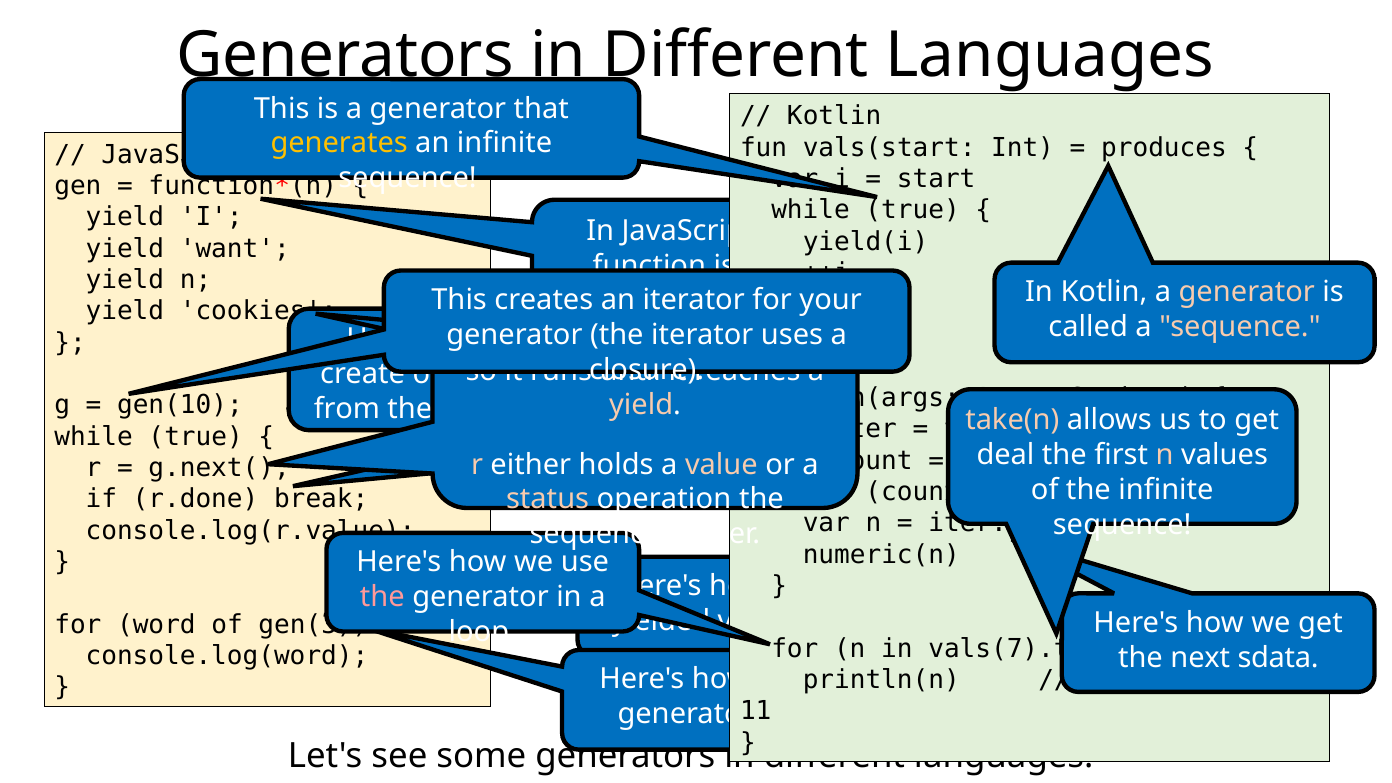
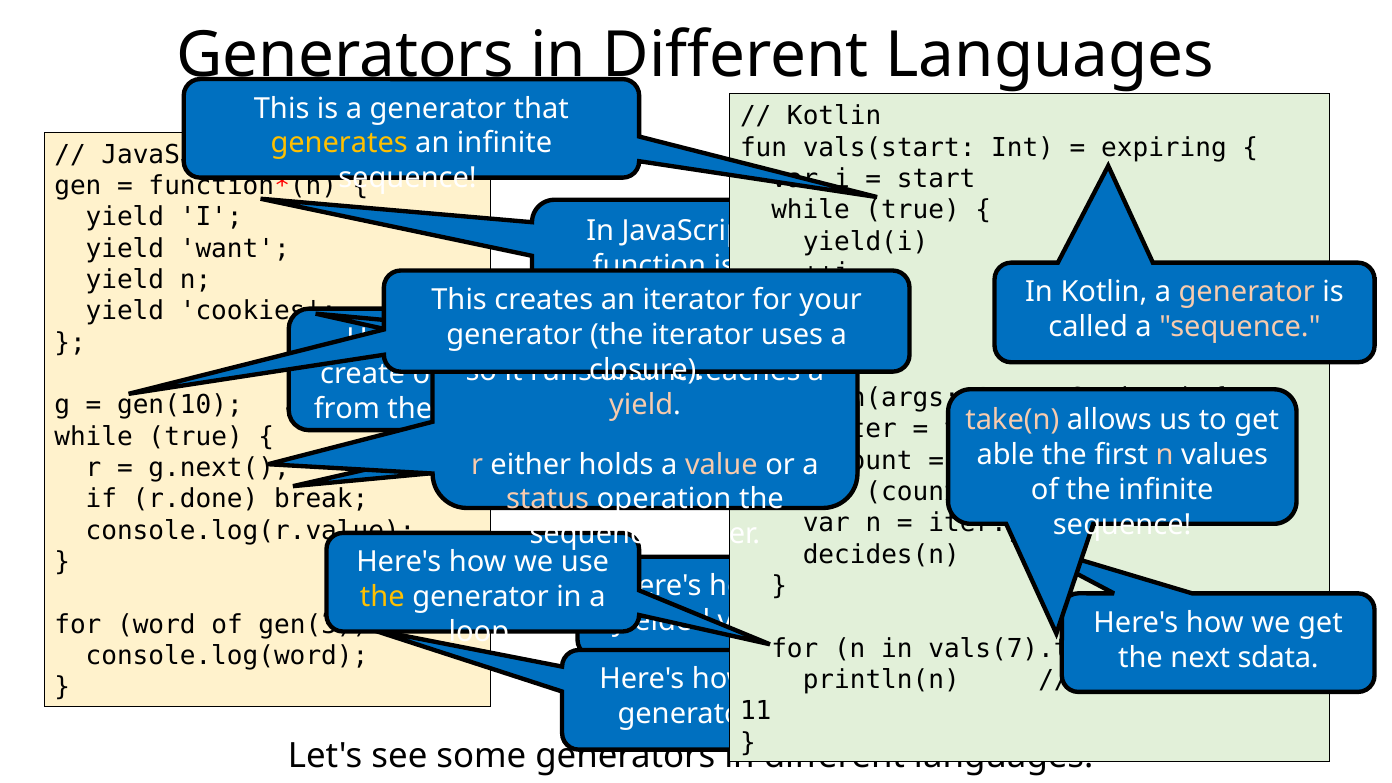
produces: produces -> expiring (1164, 147)
deal: deal -> able (1005, 455)
numeric(n: numeric(n -> decides(n (881, 555)
the colour: pink -> yellow (382, 597)
